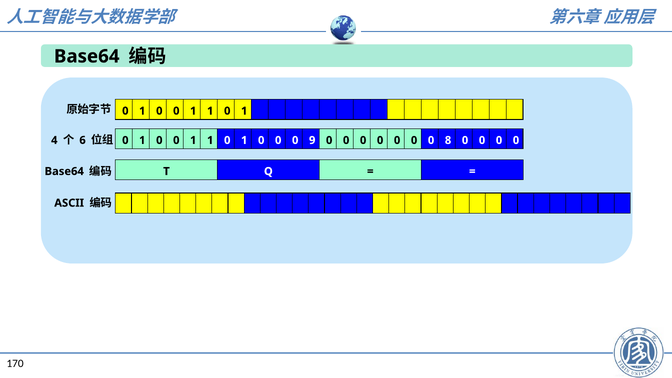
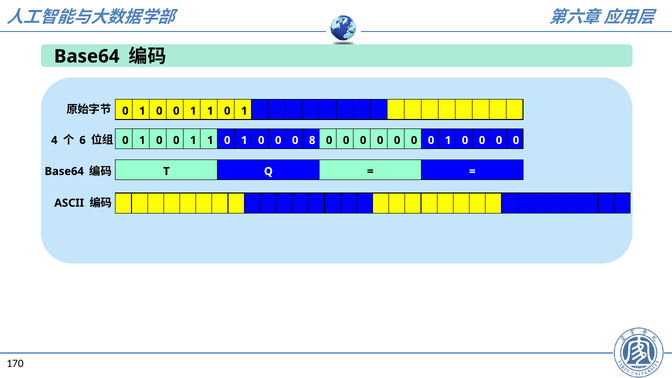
9: 9 -> 8 (312, 140)
0 0 0 8: 8 -> 1 (448, 140)
